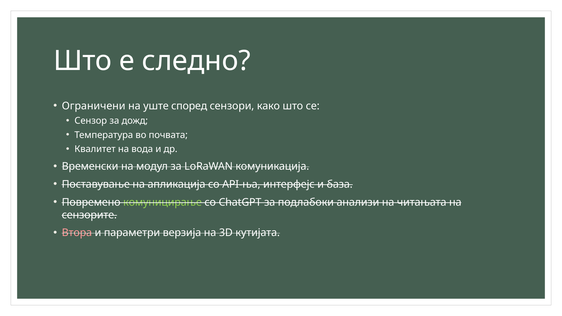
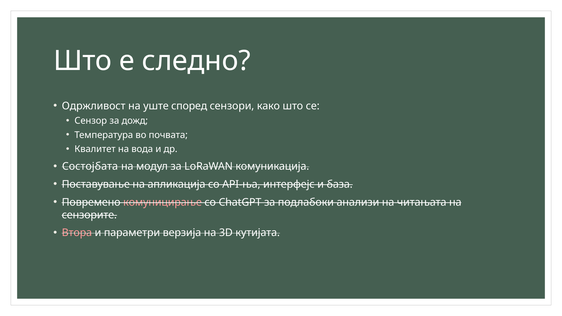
Ограничени: Ограничени -> Одржливост (94, 106)
Временски: Временски -> Состојбата (90, 166)
комуницирање colour: light green -> pink (163, 202)
